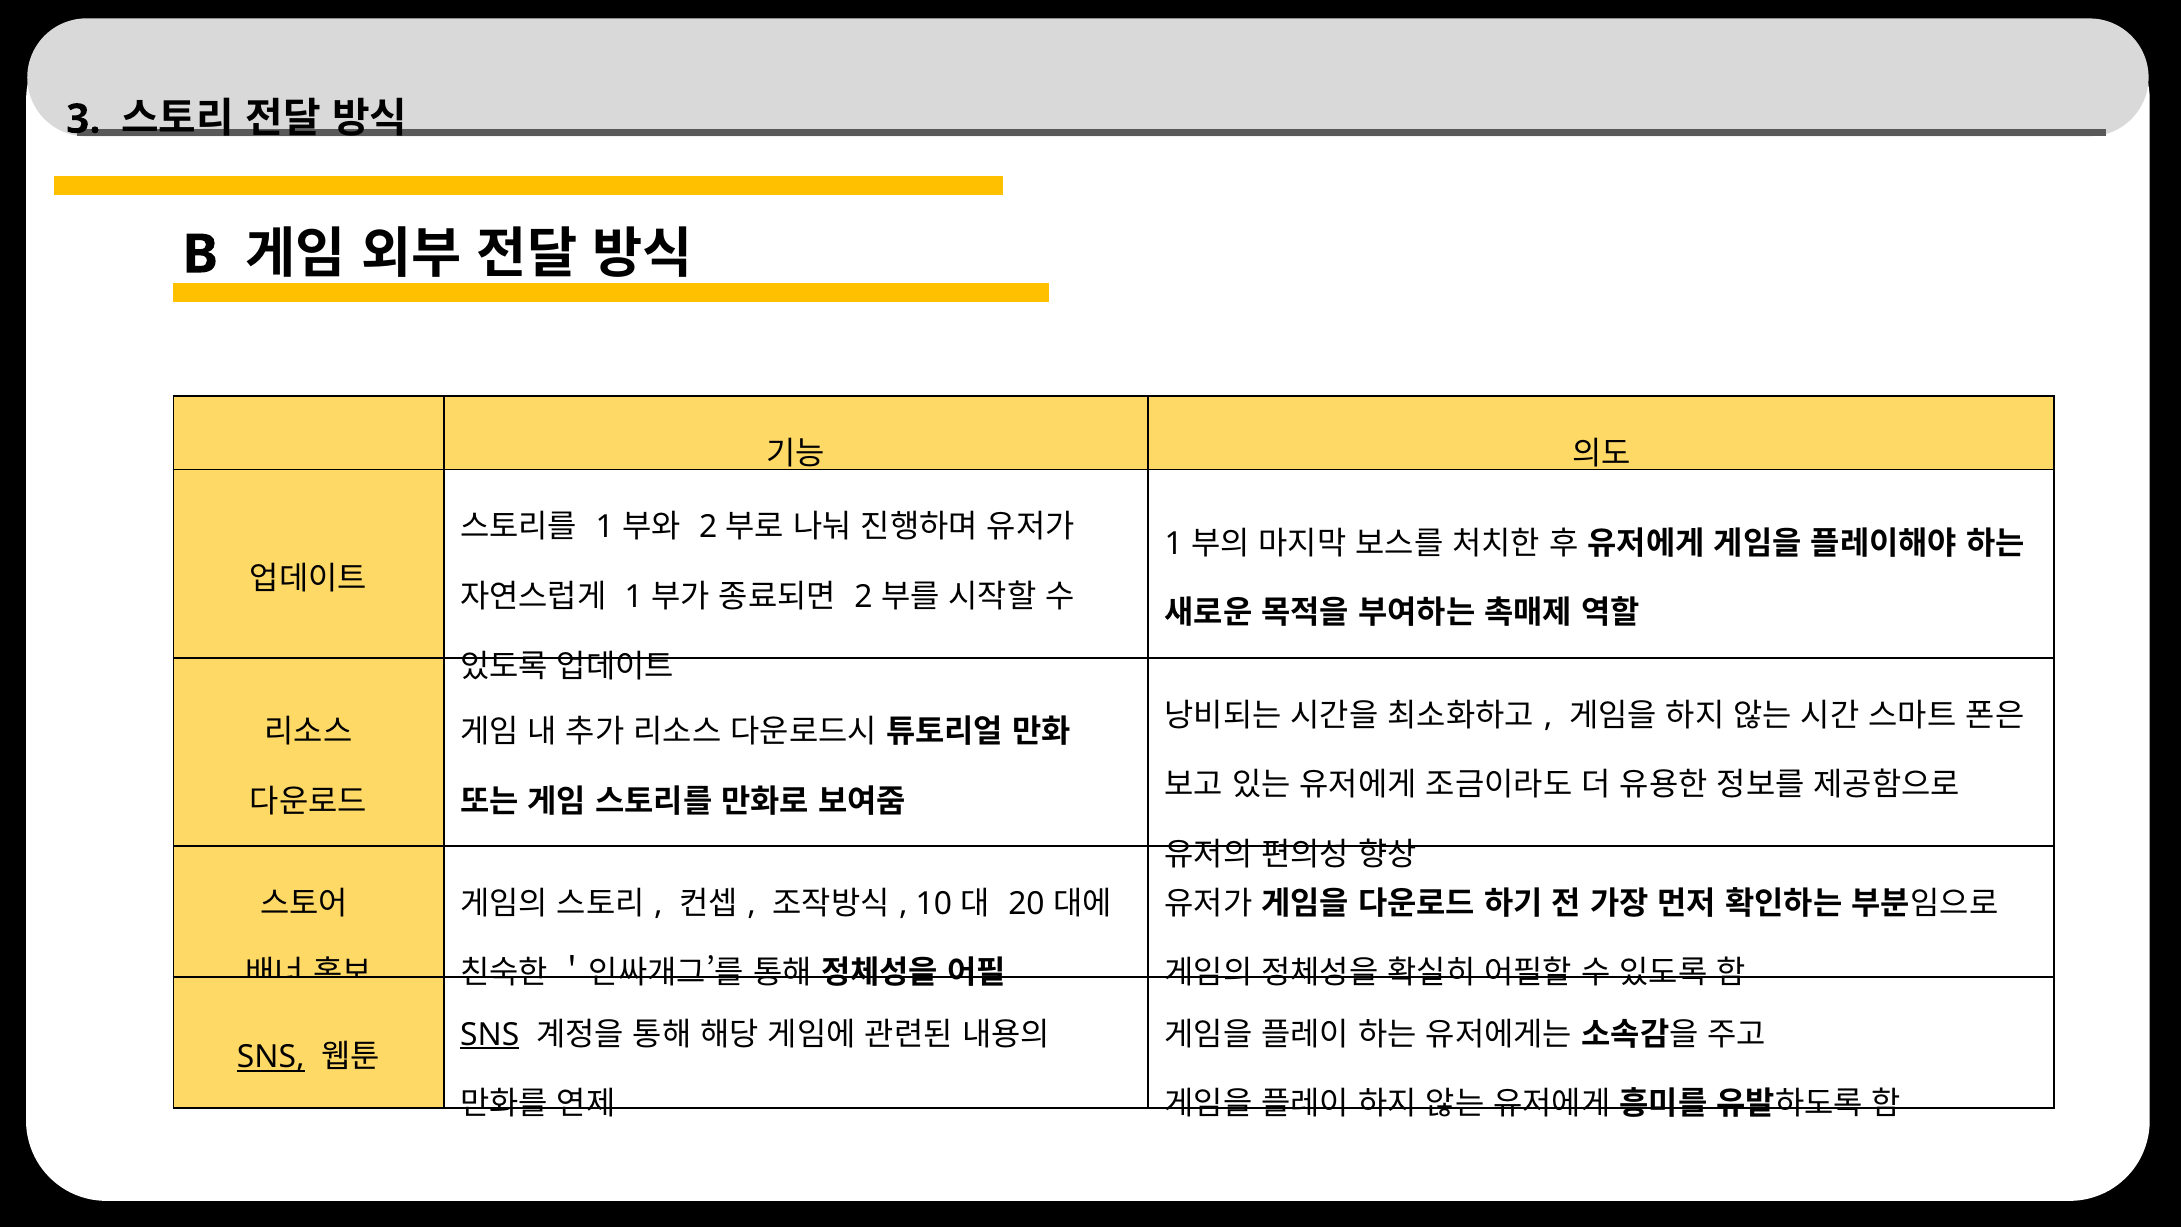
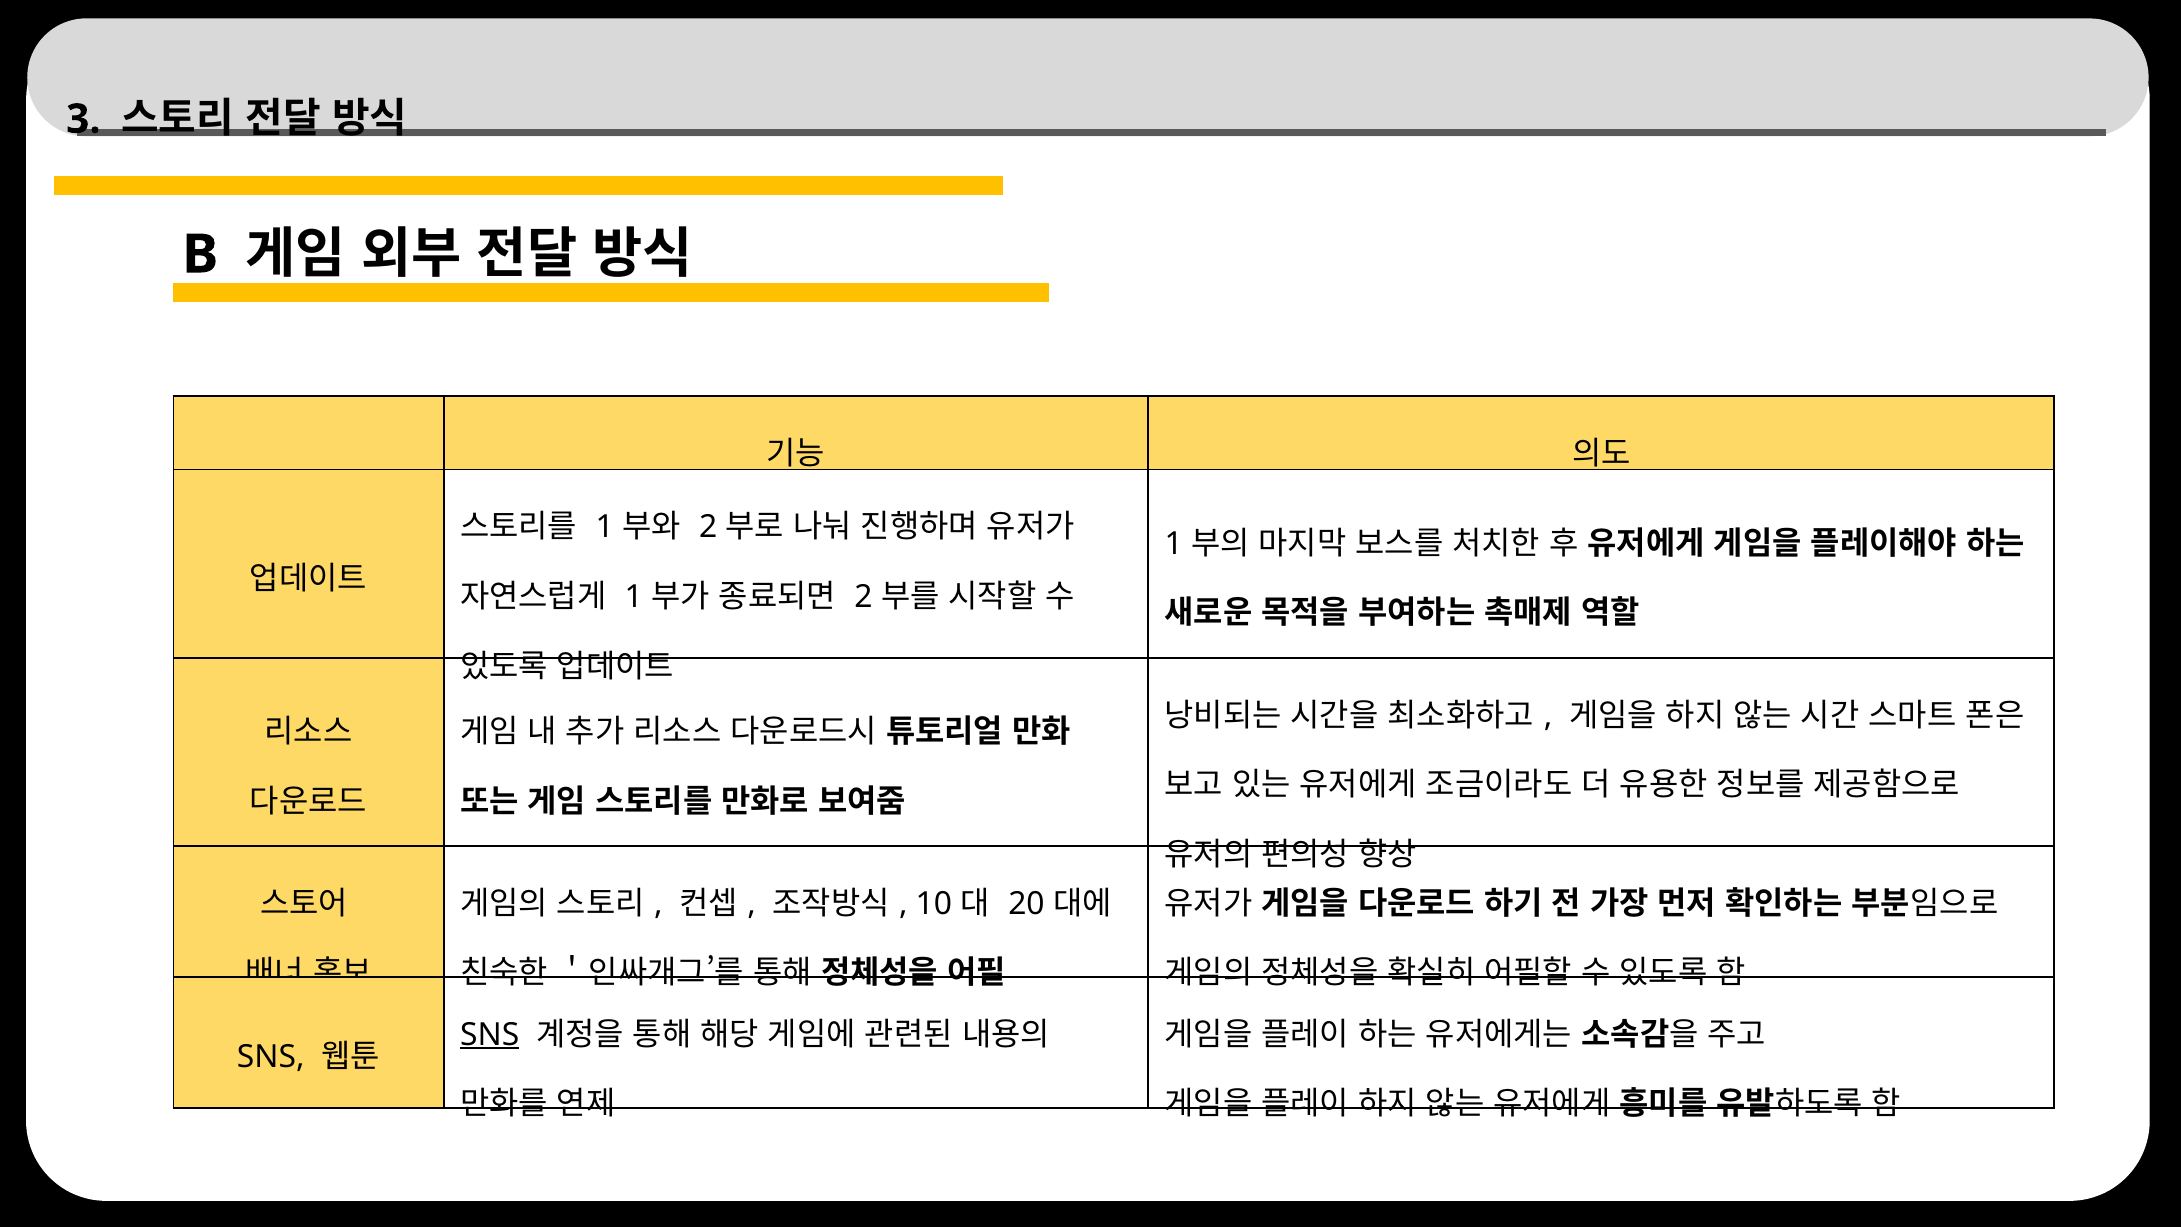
SNS underline: present -> none (271, 1057)
